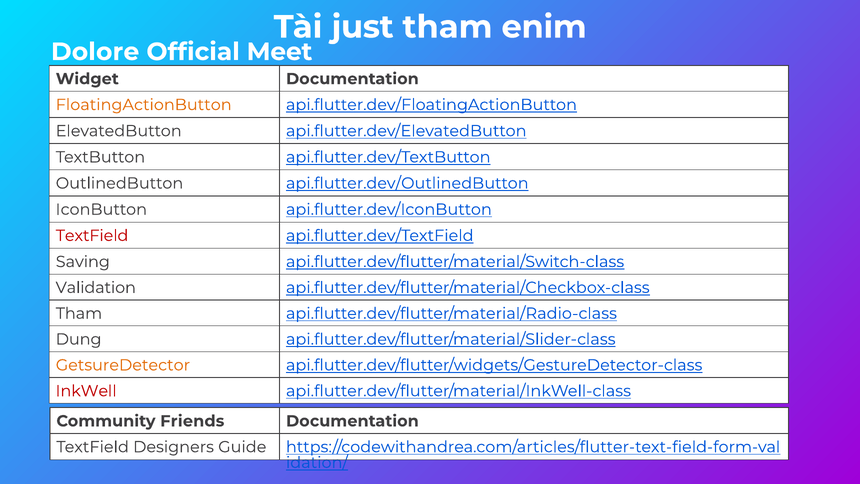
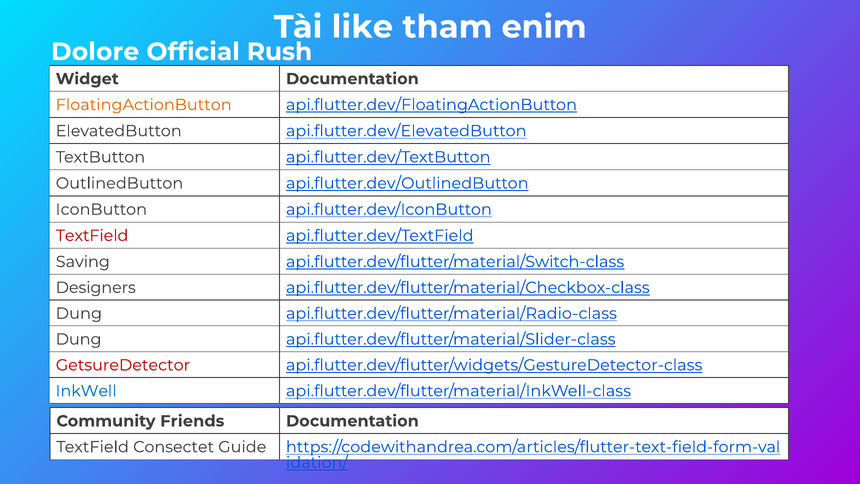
just: just -> like (362, 27)
Meet: Meet -> Rush (279, 52)
Validation: Validation -> Designers (96, 287)
Tham: Tham -> Dung (79, 313)
GetsureDetector colour: orange -> red (123, 365)
InkWell colour: red -> blue (86, 391)
Designers: Designers -> Consectet (174, 447)
